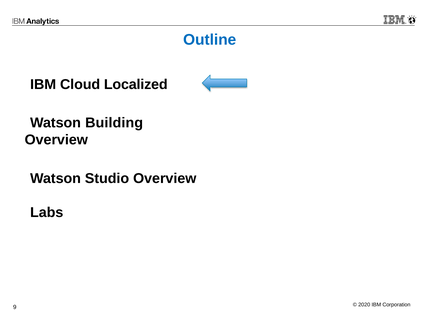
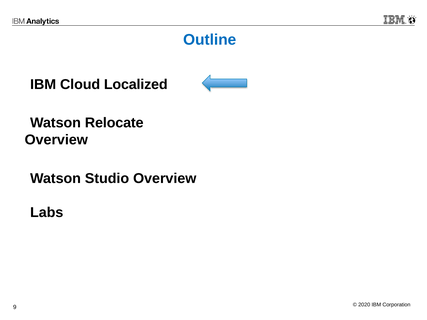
Building: Building -> Relocate (114, 123)
